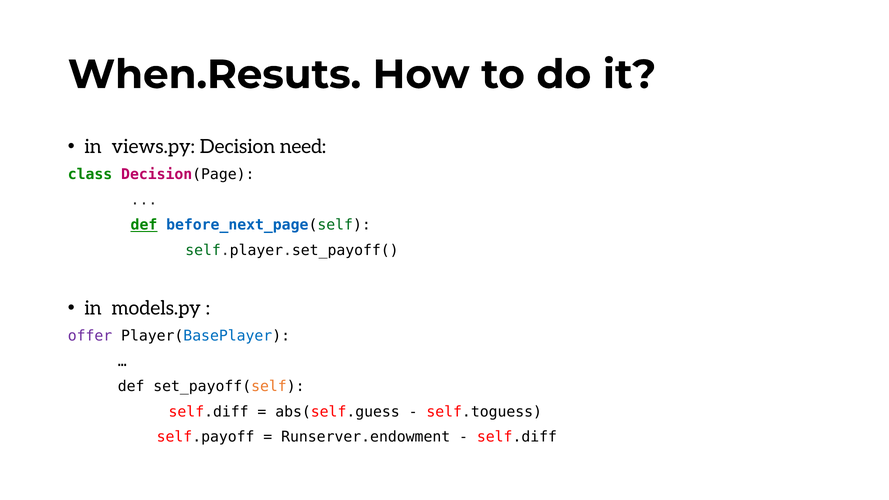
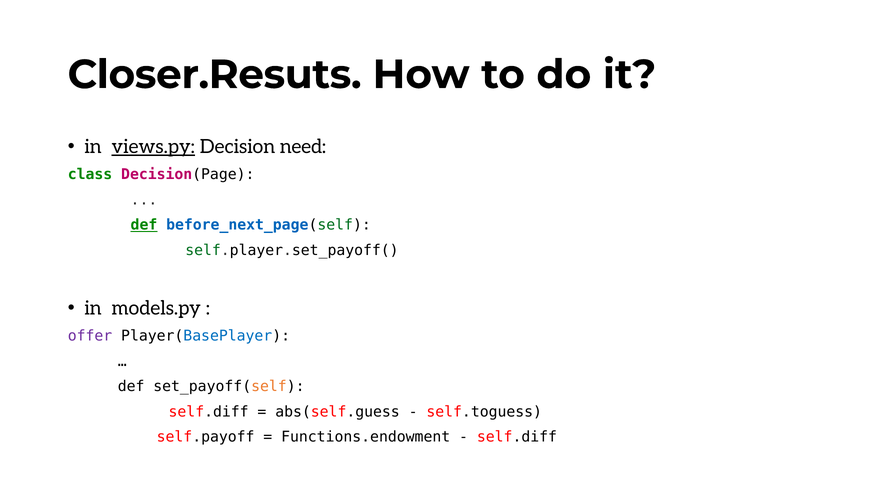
When.Resuts: When.Resuts -> Closer.Resuts (215, 75)
views.py underline: none -> present (153, 147)
Runserver.endowment: Runserver.endowment -> Functions.endowment (366, 437)
